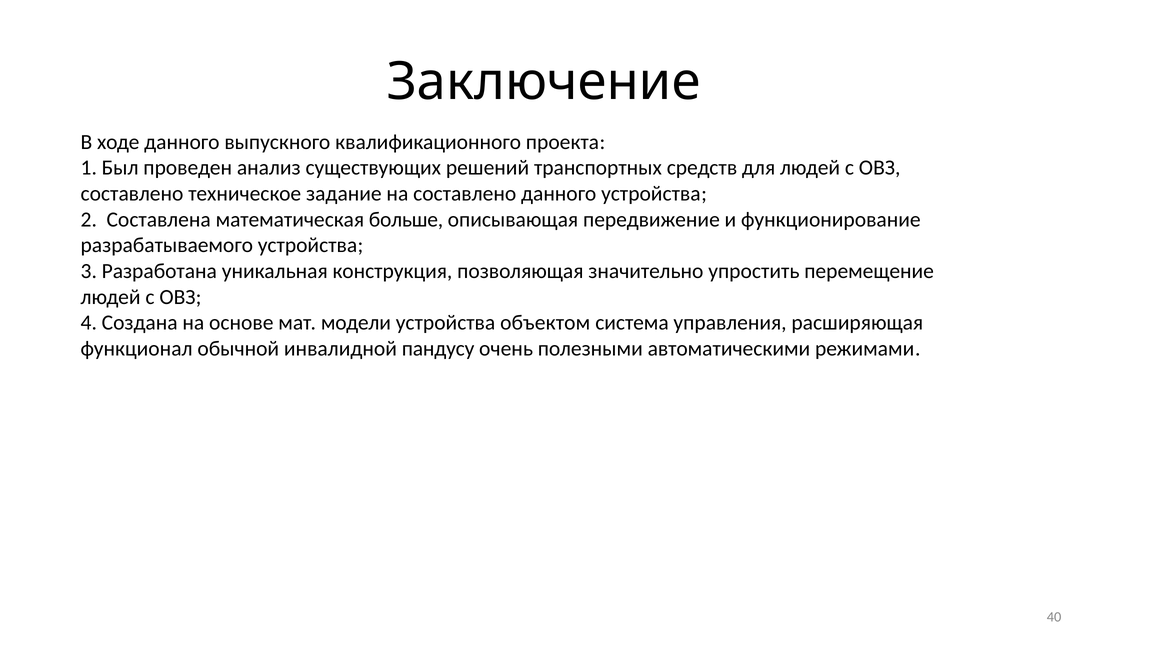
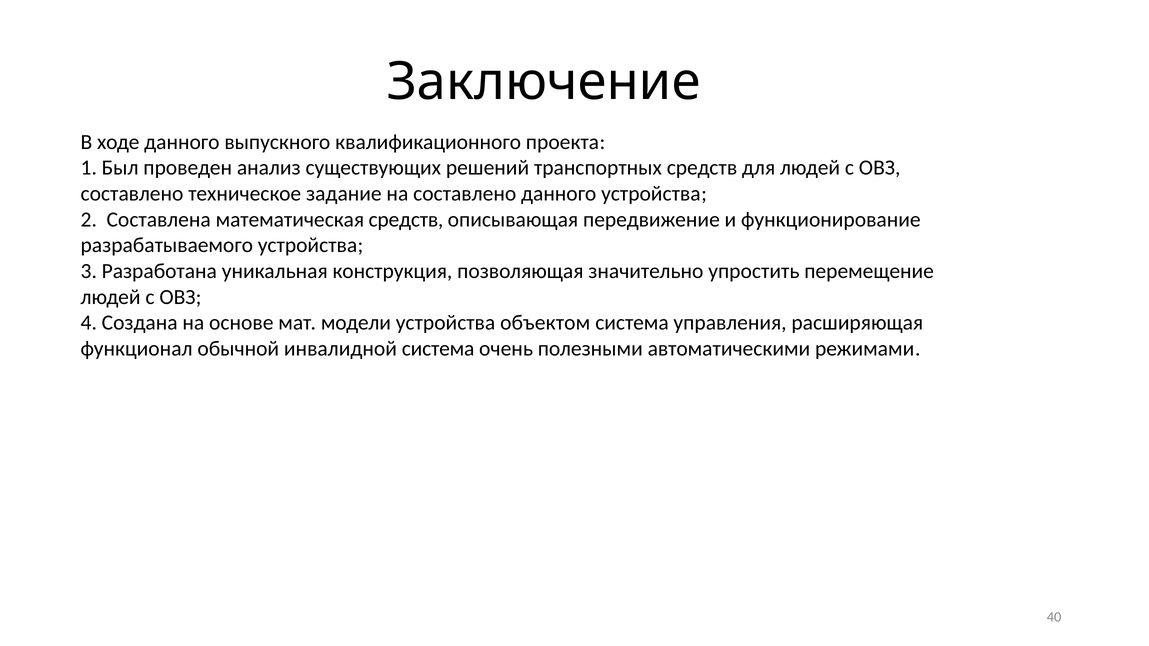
математическая больше: больше -> средств (406, 220)
инвалидной пандусу: пандусу -> система (438, 349)
